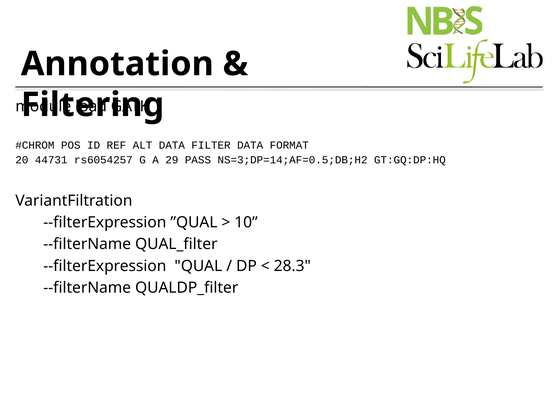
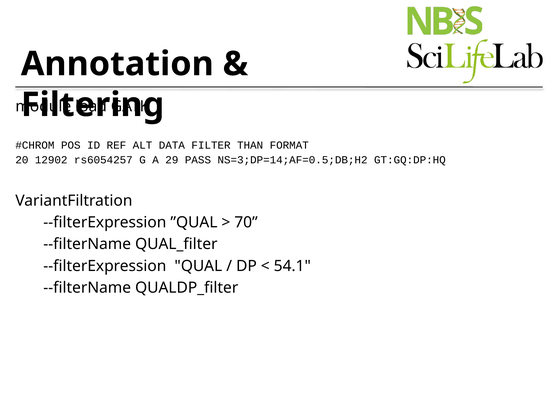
FILTER DATA: DATA -> THAN (250, 145)
44731: 44731 -> 12902 (51, 160)
10: 10 -> 70 (246, 223)
28.3: 28.3 -> 54.1 (292, 266)
